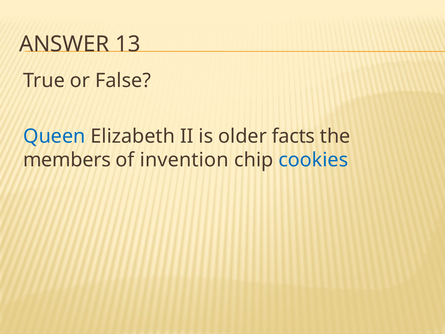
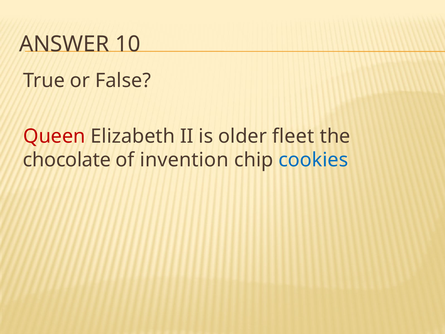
13: 13 -> 10 (128, 44)
Queen colour: blue -> red (54, 136)
facts: facts -> fleet (293, 136)
members: members -> chocolate (67, 160)
